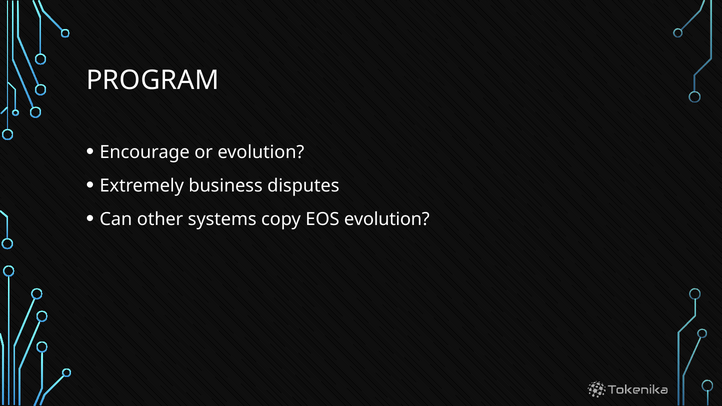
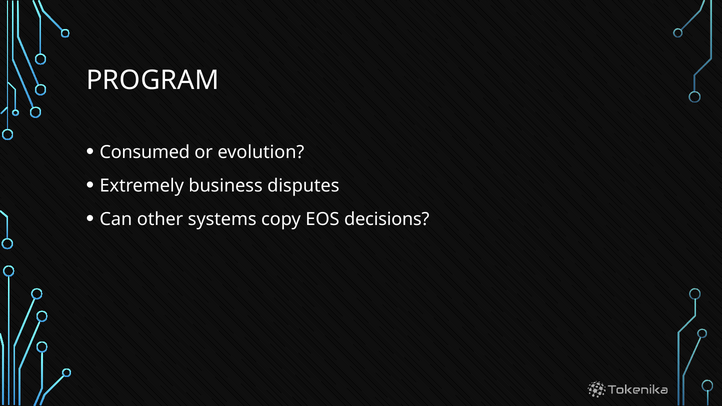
Encourage: Encourage -> Consumed (145, 152)
EOS evolution: evolution -> decisions (387, 219)
